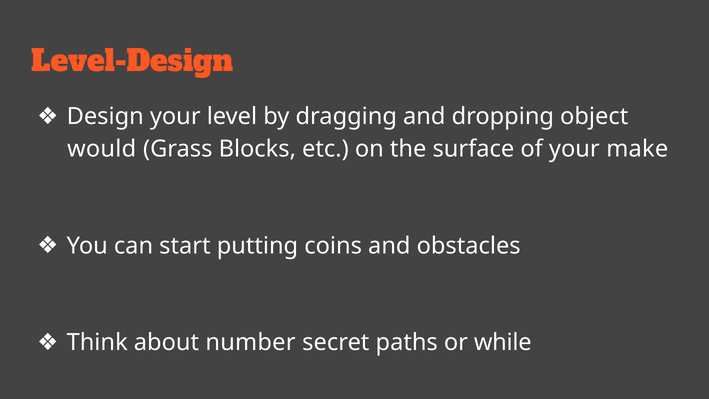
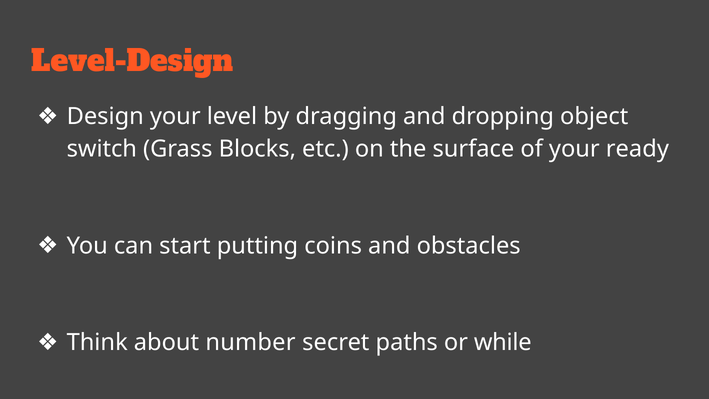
would: would -> switch (102, 149)
make: make -> ready (637, 149)
